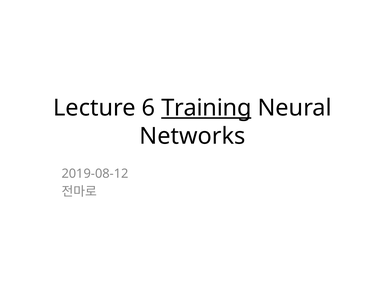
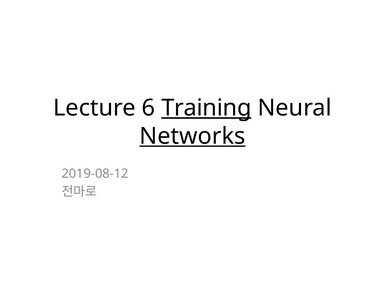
Networks underline: none -> present (192, 136)
